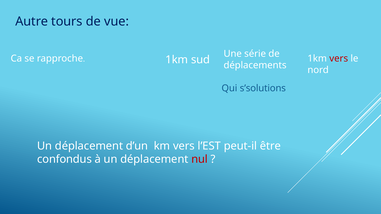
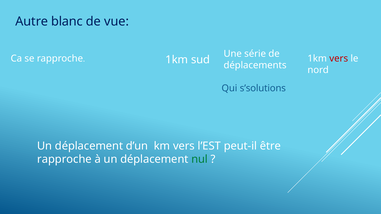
tours: tours -> blanc (67, 21)
confondus: confondus -> rapproche (64, 160)
nul colour: red -> green (200, 160)
